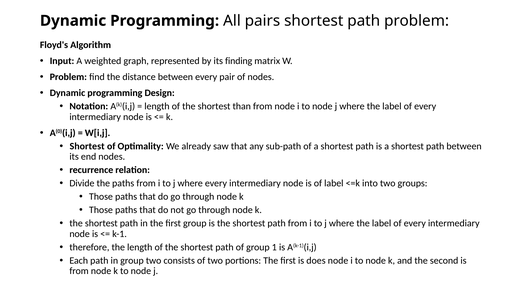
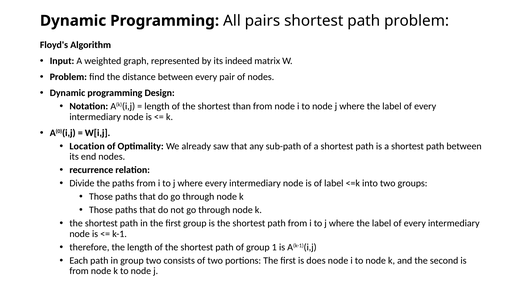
finding: finding -> indeed (239, 61)
Shortest: Shortest -> Location (87, 147)
